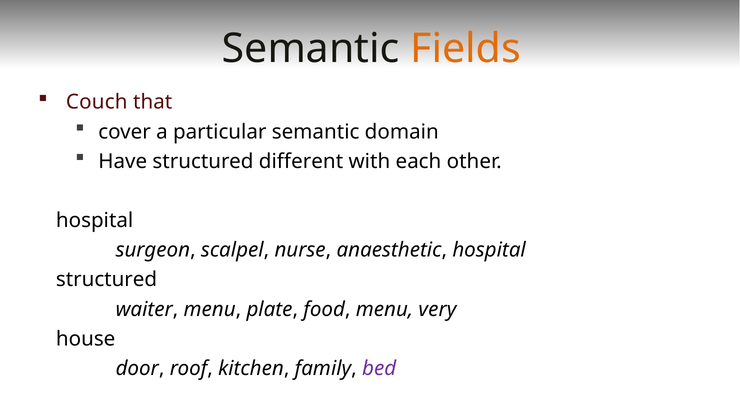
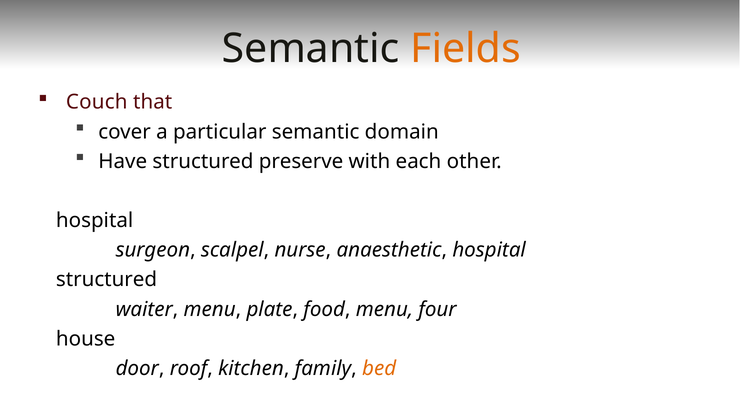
different: different -> preserve (301, 161)
very: very -> four (438, 309)
bed colour: purple -> orange (379, 369)
